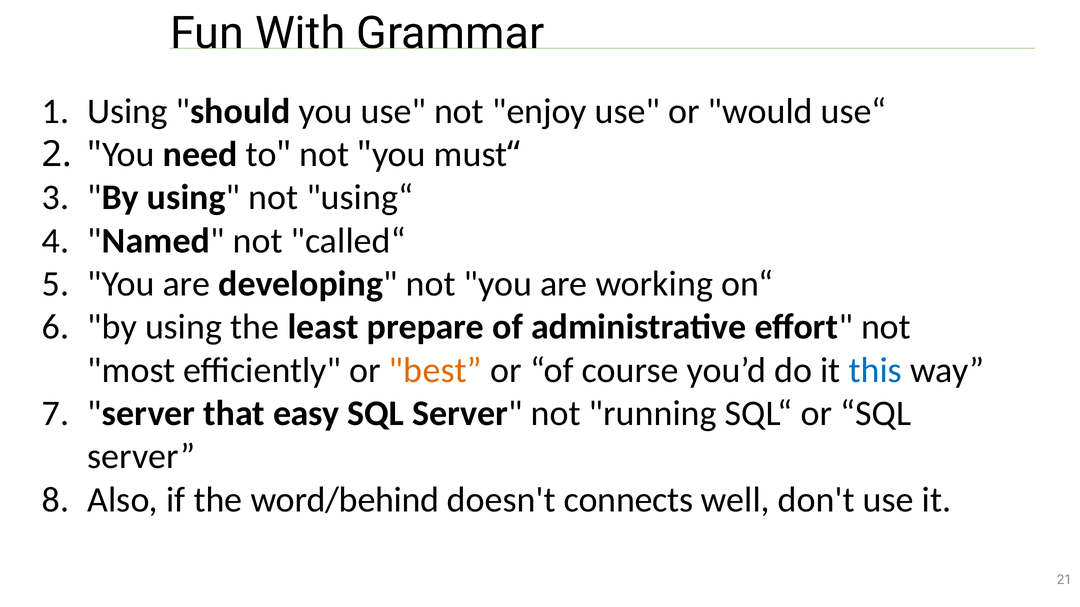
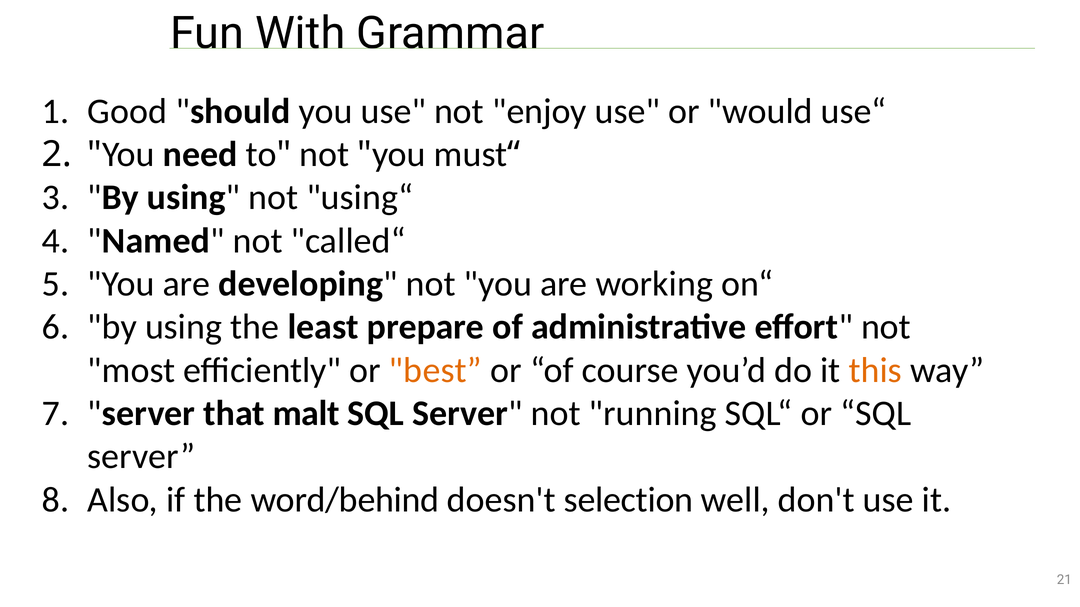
Using: Using -> Good (127, 111)
this colour: blue -> orange (875, 371)
easy: easy -> malt (306, 414)
connects: connects -> selection (628, 500)
